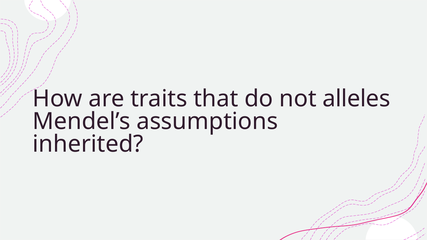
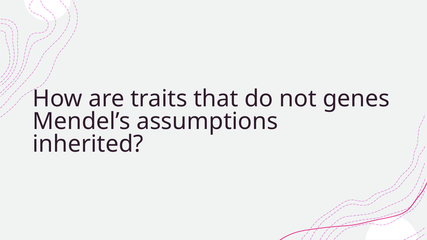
alleles: alleles -> genes (356, 99)
